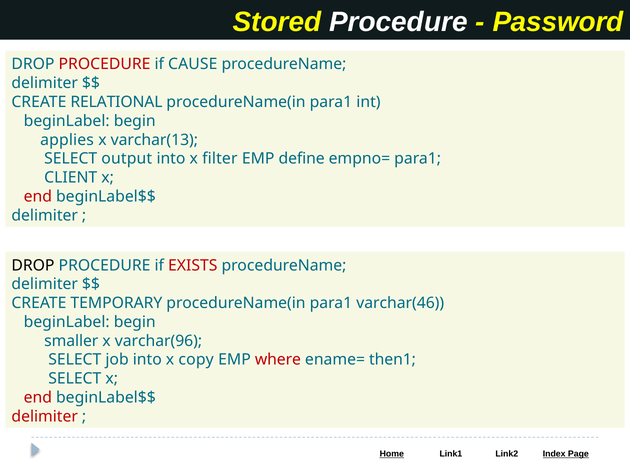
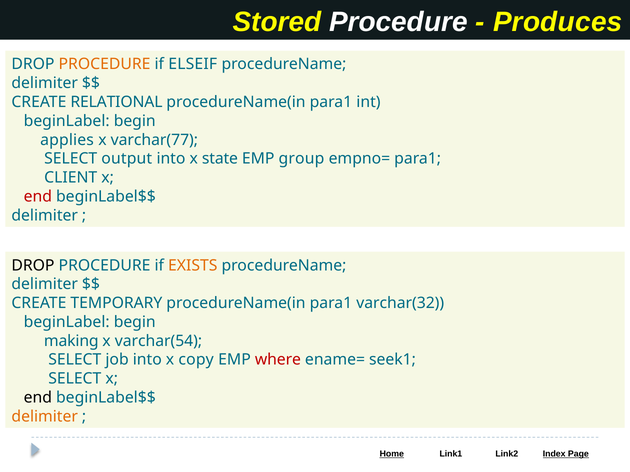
Password: Password -> Produces (558, 22)
PROCEDURE colour: red -> orange (105, 64)
CAUSE: CAUSE -> ELSEIF (193, 64)
varchar(13: varchar(13 -> varchar(77 (154, 140)
filter: filter -> state (220, 159)
define: define -> group (301, 159)
EXISTS colour: red -> orange (193, 266)
varchar(46: varchar(46 -> varchar(32 (400, 303)
smaller: smaller -> making (71, 341)
varchar(96: varchar(96 -> varchar(54 (158, 341)
then1: then1 -> seek1 (392, 360)
end colour: red -> black (38, 398)
delimiter colour: red -> orange (45, 417)
